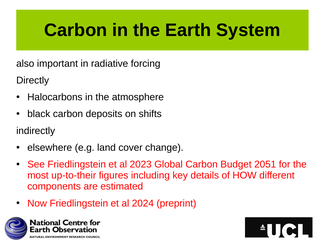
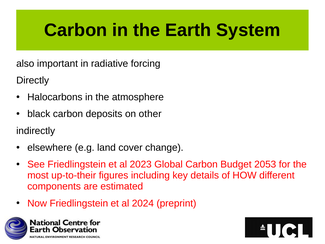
shifts: shifts -> other (150, 114)
2051: 2051 -> 2053 (265, 164)
